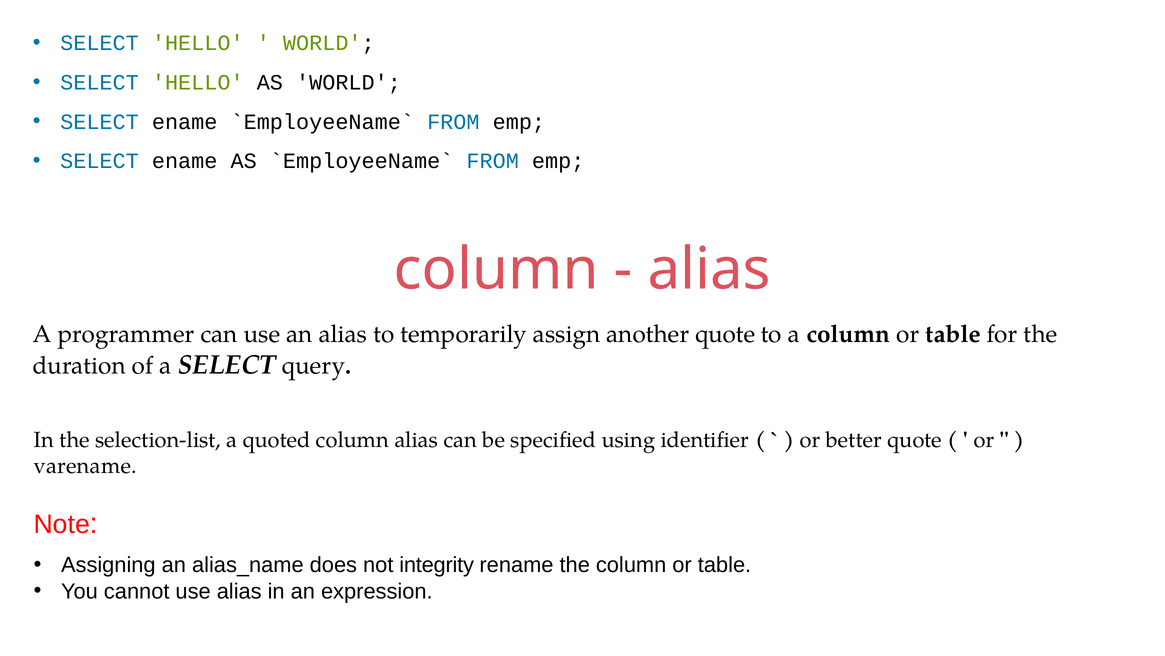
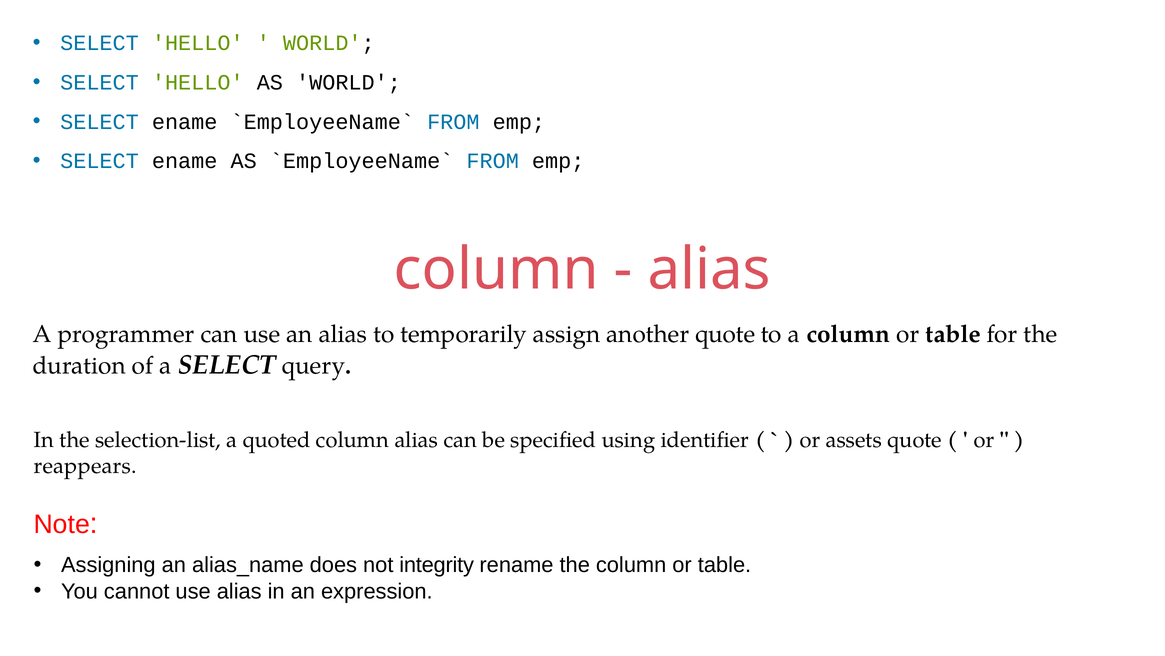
better: better -> assets (854, 439)
varename: varename -> reappears (85, 466)
